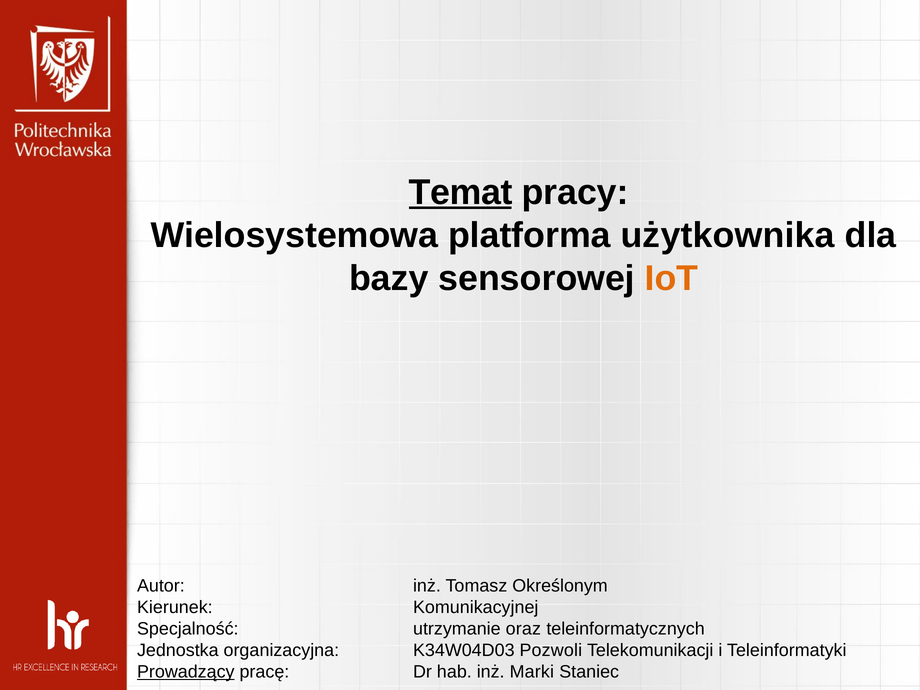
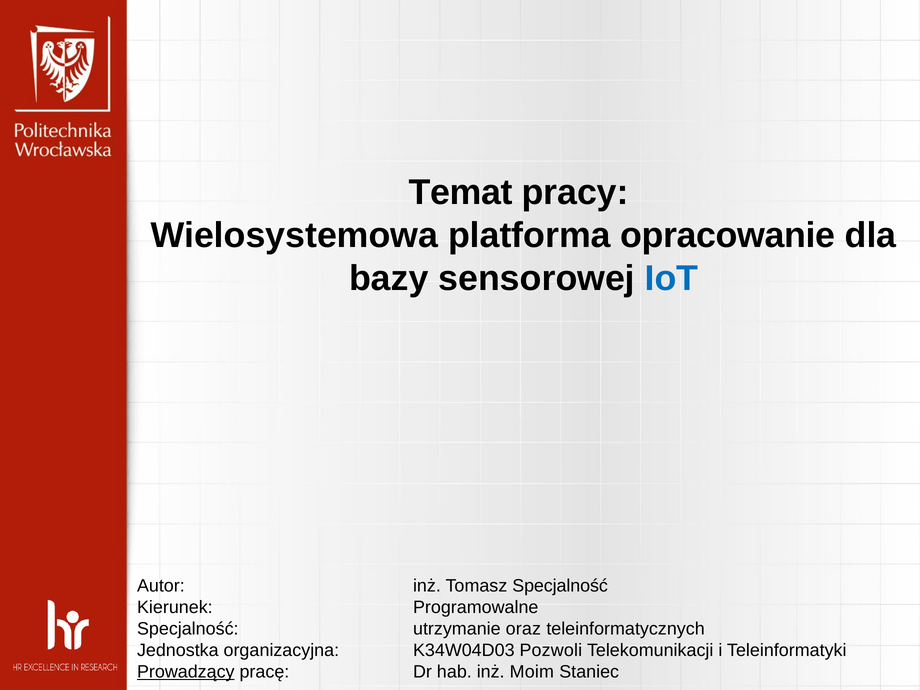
Temat underline: present -> none (461, 192)
użytkownika: użytkownika -> opracowanie (728, 235)
IoT colour: orange -> blue (671, 278)
Tomasz Określonym: Określonym -> Specjalność (560, 586)
Komunikacyjnej: Komunikacyjnej -> Programowalne (476, 607)
Marki: Marki -> Moim (532, 672)
